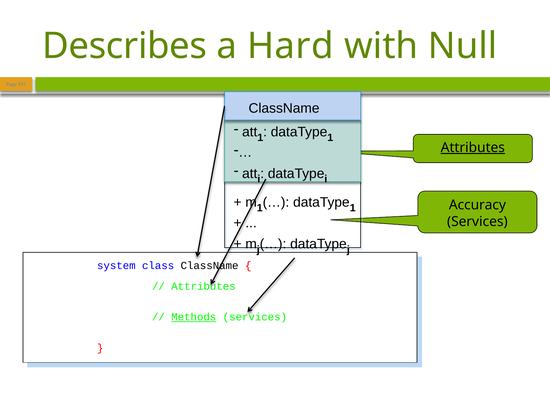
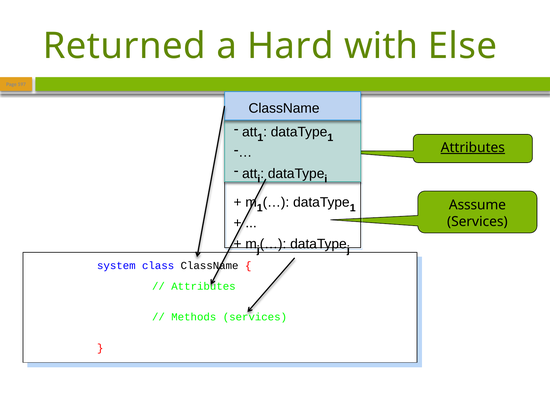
Describes: Describes -> Returned (124, 46)
Null: Null -> Else (462, 46)
Accuracy: Accuracy -> Asssume (477, 205)
Methods underline: present -> none (194, 317)
